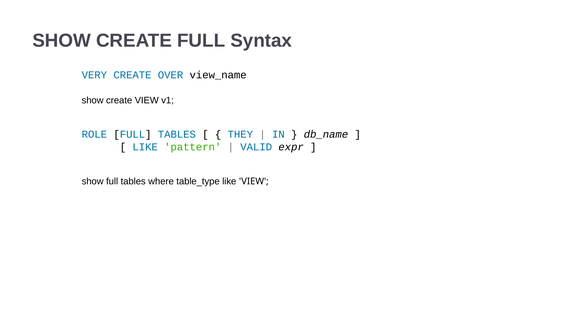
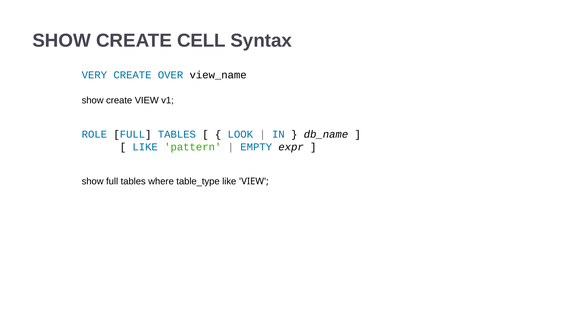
CREATE FULL: FULL -> CELL (201, 41)
THEY: THEY -> LOOK (240, 134)
VALID: VALID -> EMPTY (256, 147)
